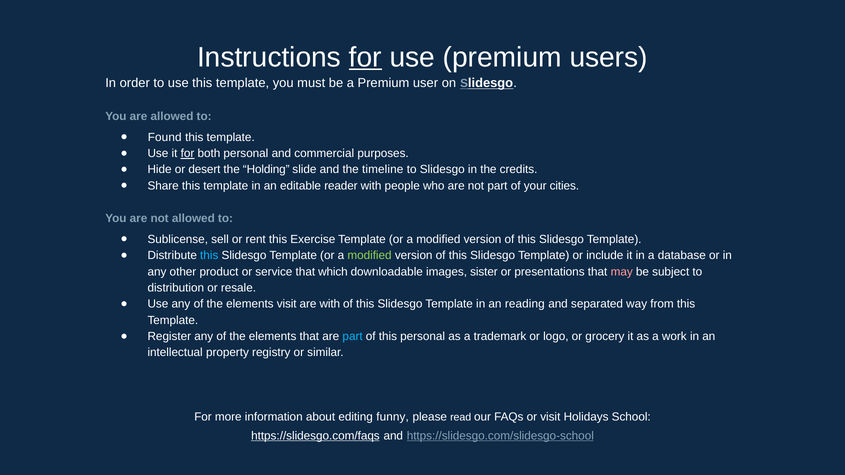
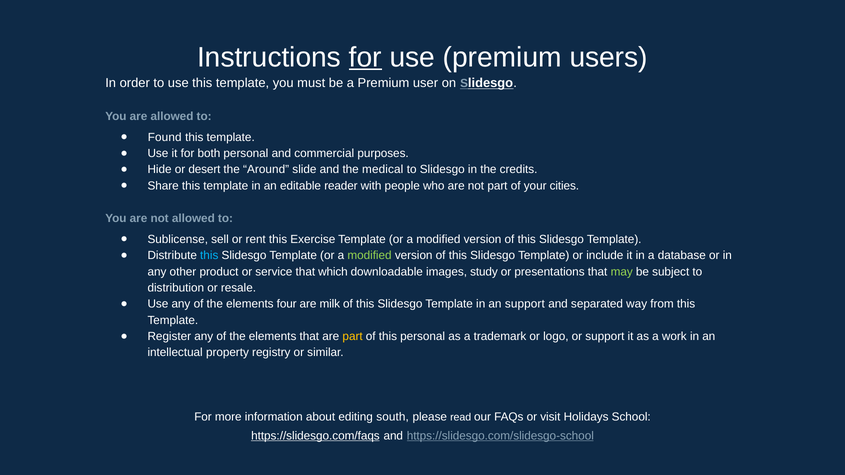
for underline: present -> none (187, 154)
Holding: Holding -> Around (266, 170)
timeline: timeline -> medical (383, 170)
sister: sister -> study (484, 272)
may colour: pink -> light green (622, 272)
elements visit: visit -> four (287, 304)
are with: with -> milk (330, 304)
an reading: reading -> support (525, 304)
part colour: light blue -> yellow (353, 337)
or grocery: grocery -> support (605, 337)
funny: funny -> south (393, 417)
